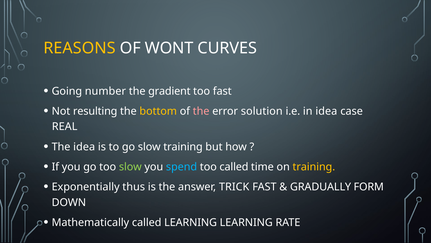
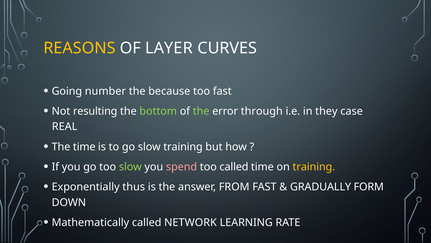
WONT: WONT -> LAYER (169, 48)
gradient: gradient -> because (169, 91)
bottom colour: yellow -> light green (158, 111)
the colour: pink -> light green (201, 111)
solution: solution -> through (262, 111)
in idea: idea -> they (326, 111)
The idea: idea -> time (84, 146)
spend colour: light blue -> pink (182, 166)
TRICK: TRICK -> FROM (234, 186)
called LEARNING: LEARNING -> NETWORK (190, 222)
